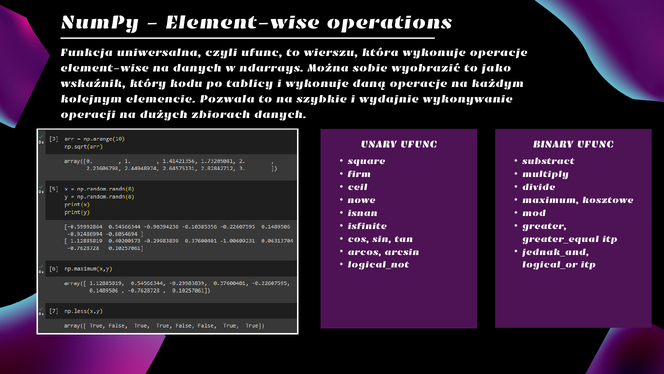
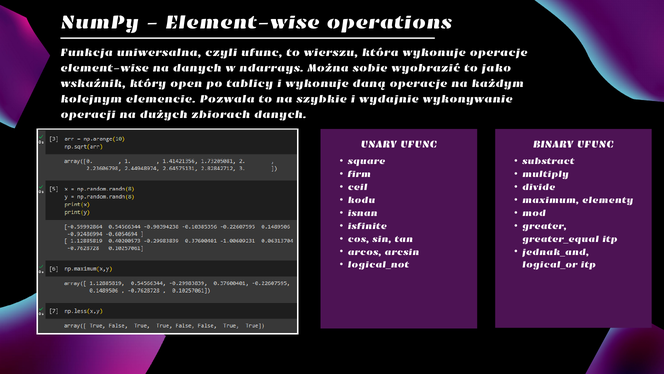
kodu: kodu -> open (186, 83)
nowe: nowe -> kodu (361, 200)
kosztowe: kosztowe -> elementy (608, 200)
